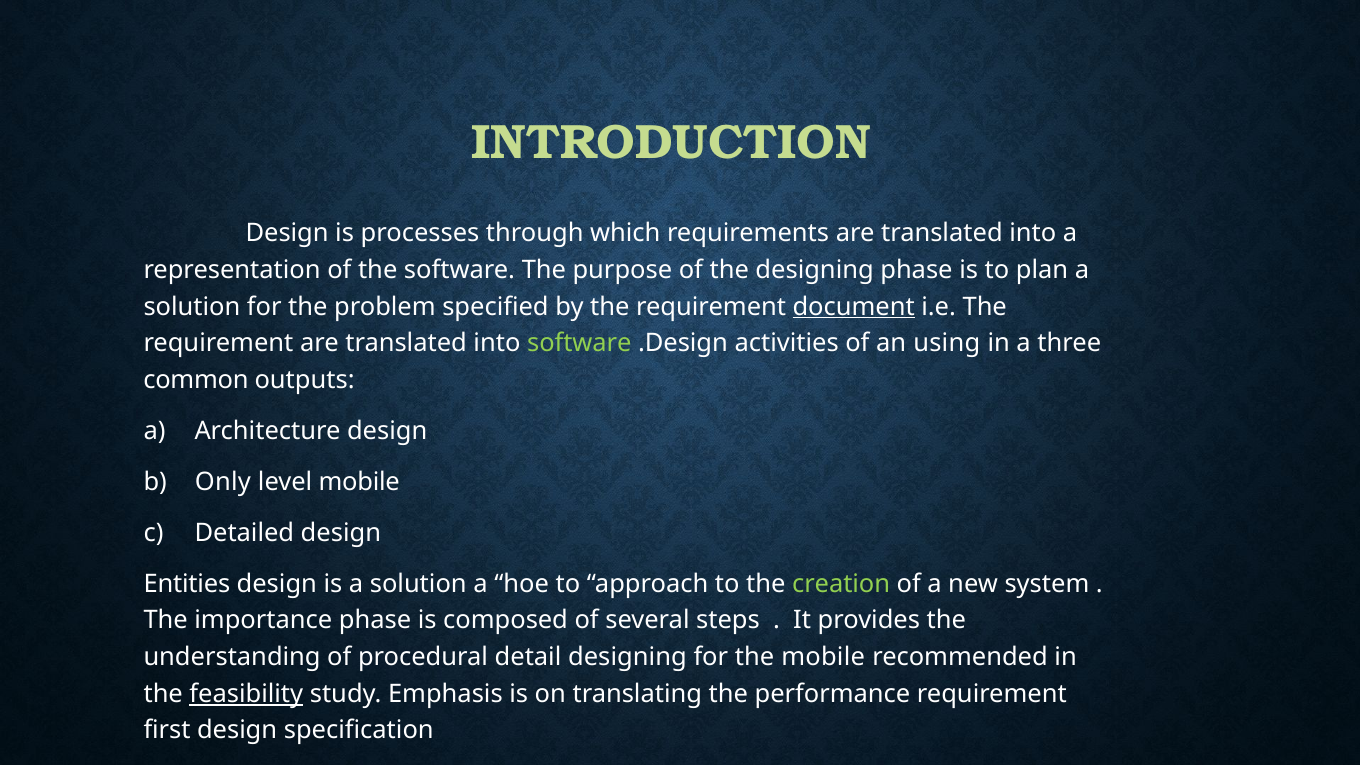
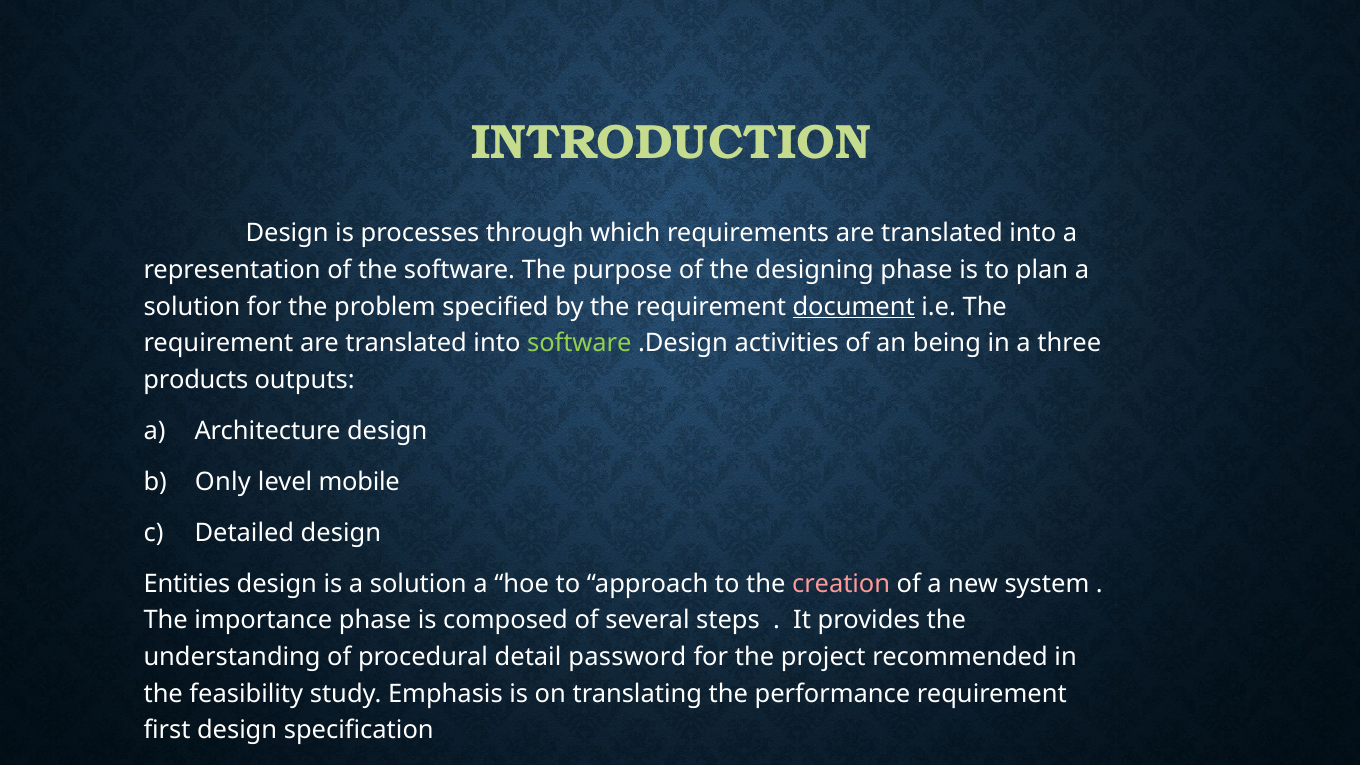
using: using -> being (947, 343)
common: common -> products (196, 380)
creation colour: light green -> pink (841, 584)
detail designing: designing -> password (627, 657)
the mobile: mobile -> project (823, 657)
feasibility underline: present -> none (246, 694)
